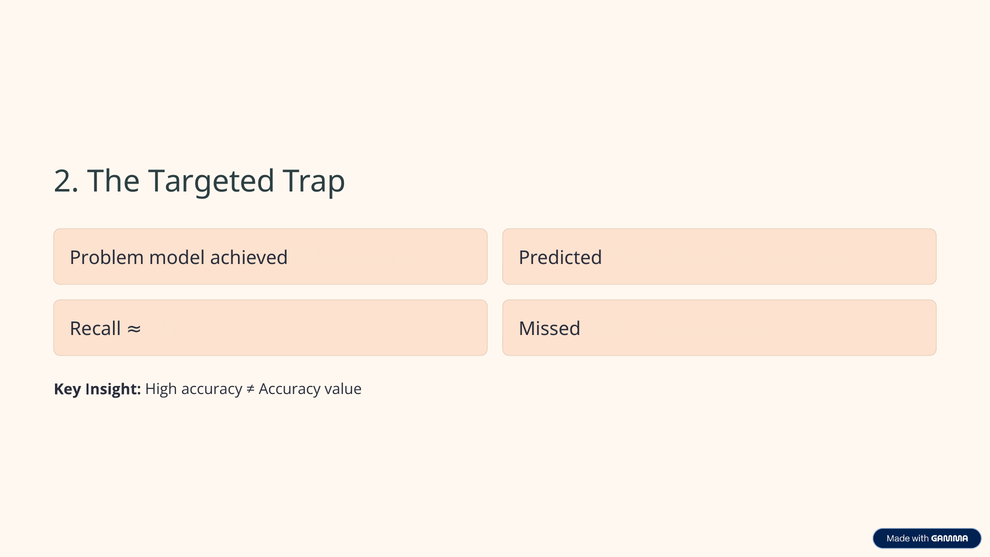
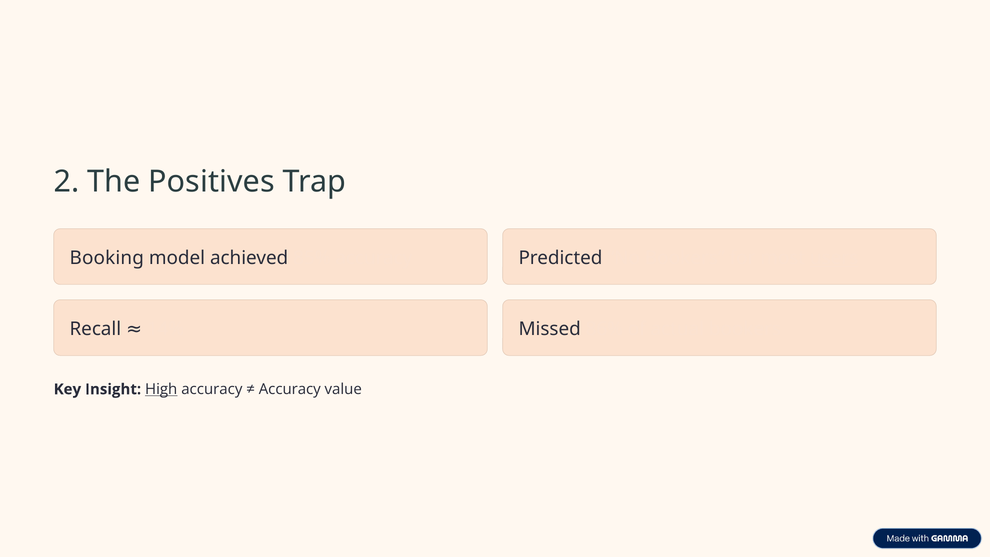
Targeted: Targeted -> Positives (212, 182)
Problem: Problem -> Booking (107, 258)
High underline: none -> present (161, 389)
